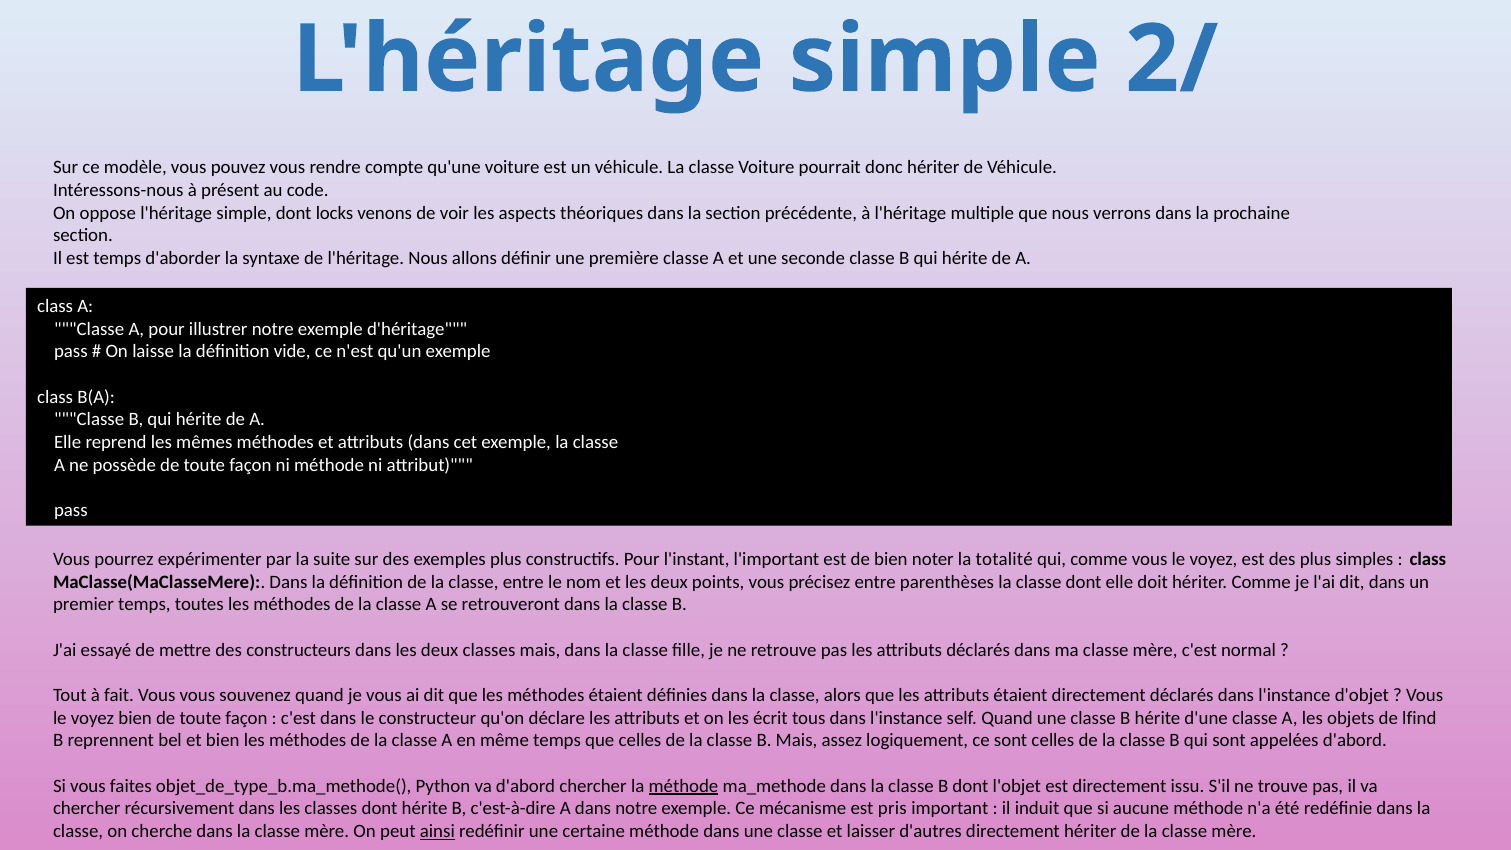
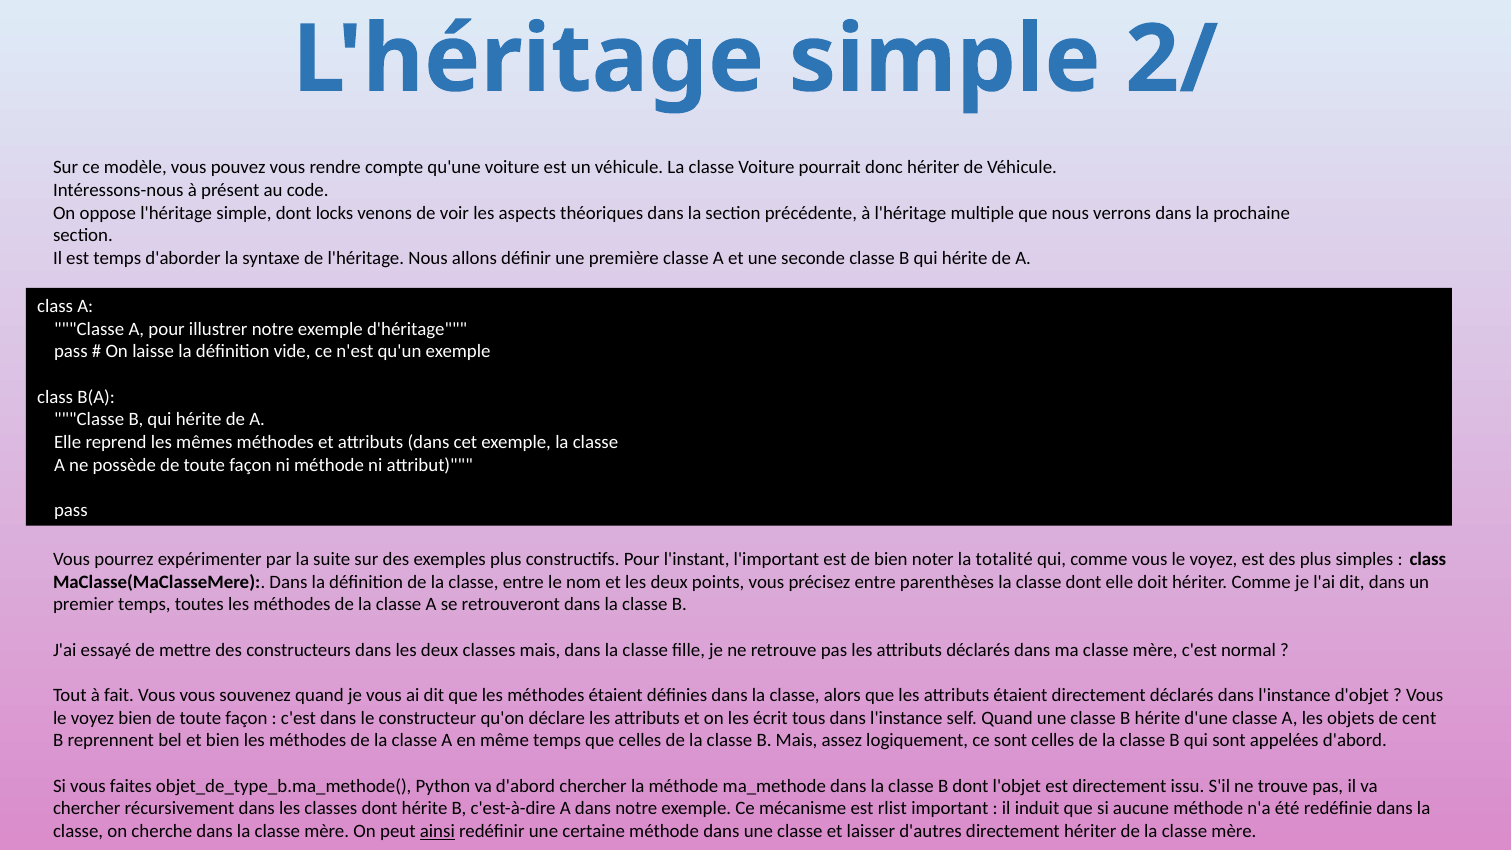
lfind: lfind -> cent (1419, 718)
méthode underline: present -> none (683, 786)
pris: pris -> rlist (892, 808)
